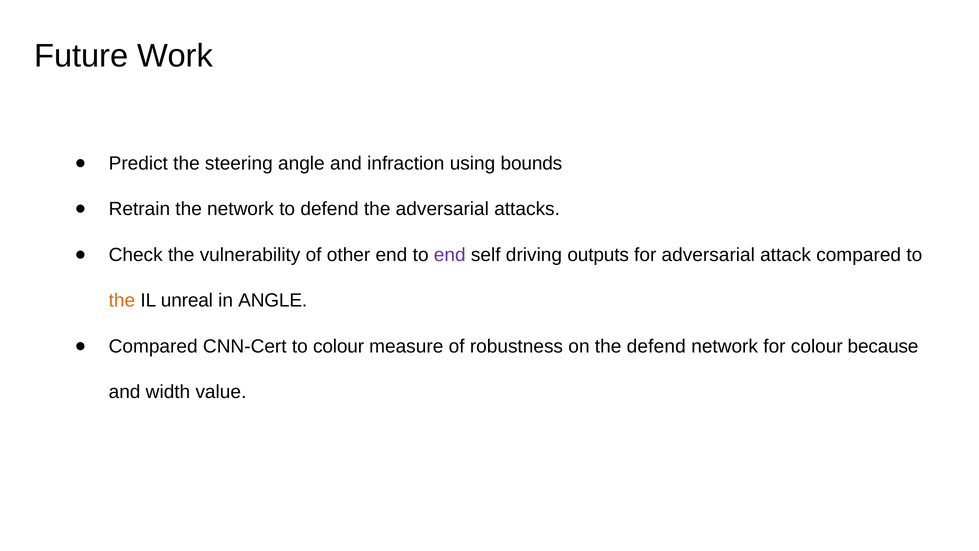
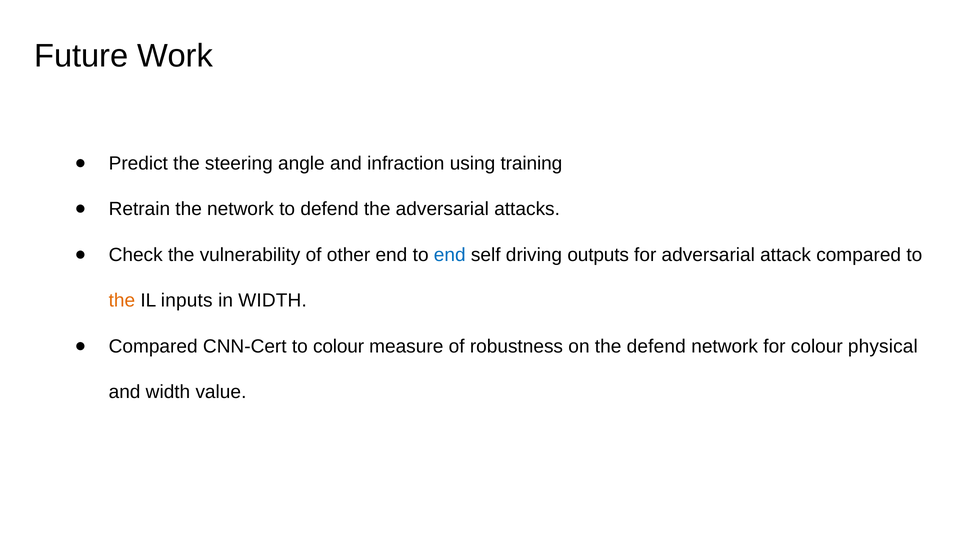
bounds: bounds -> training (531, 163)
end colour: purple -> blue (450, 255)
unreal: unreal -> inputs (187, 300)
in ANGLE: ANGLE -> WIDTH (273, 300)
because: because -> physical (883, 346)
